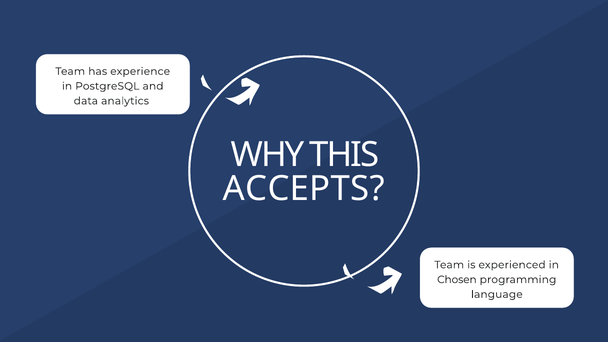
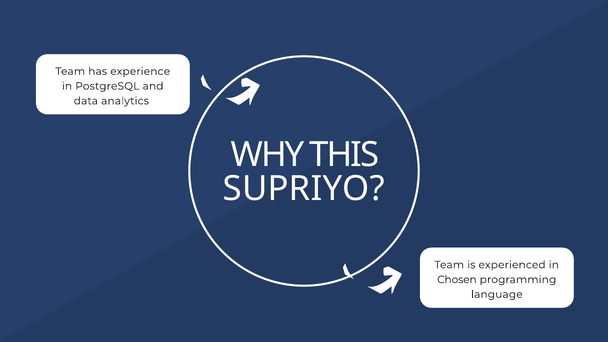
ACCEPTS: ACCEPTS -> SUPRIYO (304, 189)
